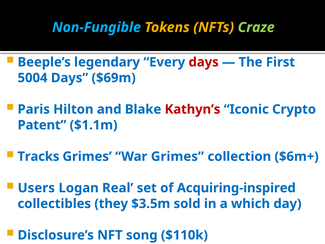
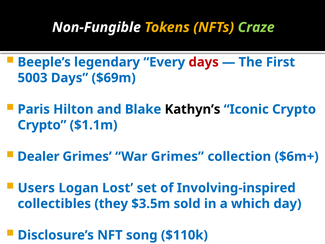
Non-Fungible colour: light blue -> white (97, 27)
5004: 5004 -> 5003 (33, 78)
Kathyn’s colour: red -> black (193, 109)
Patent: Patent -> Crypto (42, 125)
Tracks: Tracks -> Dealer (38, 156)
Real: Real -> Lost (118, 188)
Acquiring-inspired: Acquiring-inspired -> Involving-inspired (236, 188)
